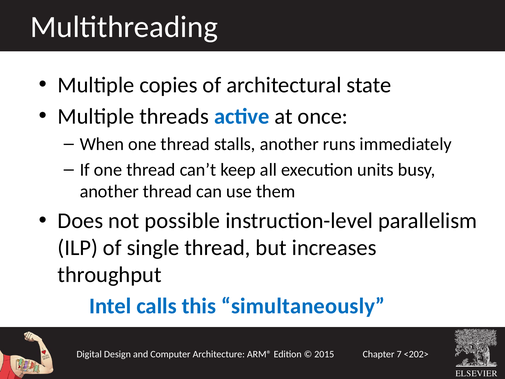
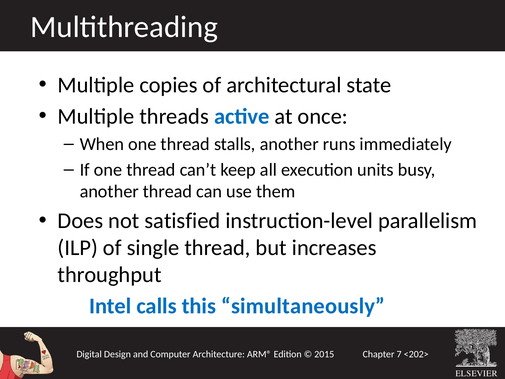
possible: possible -> satisfied (182, 221)
